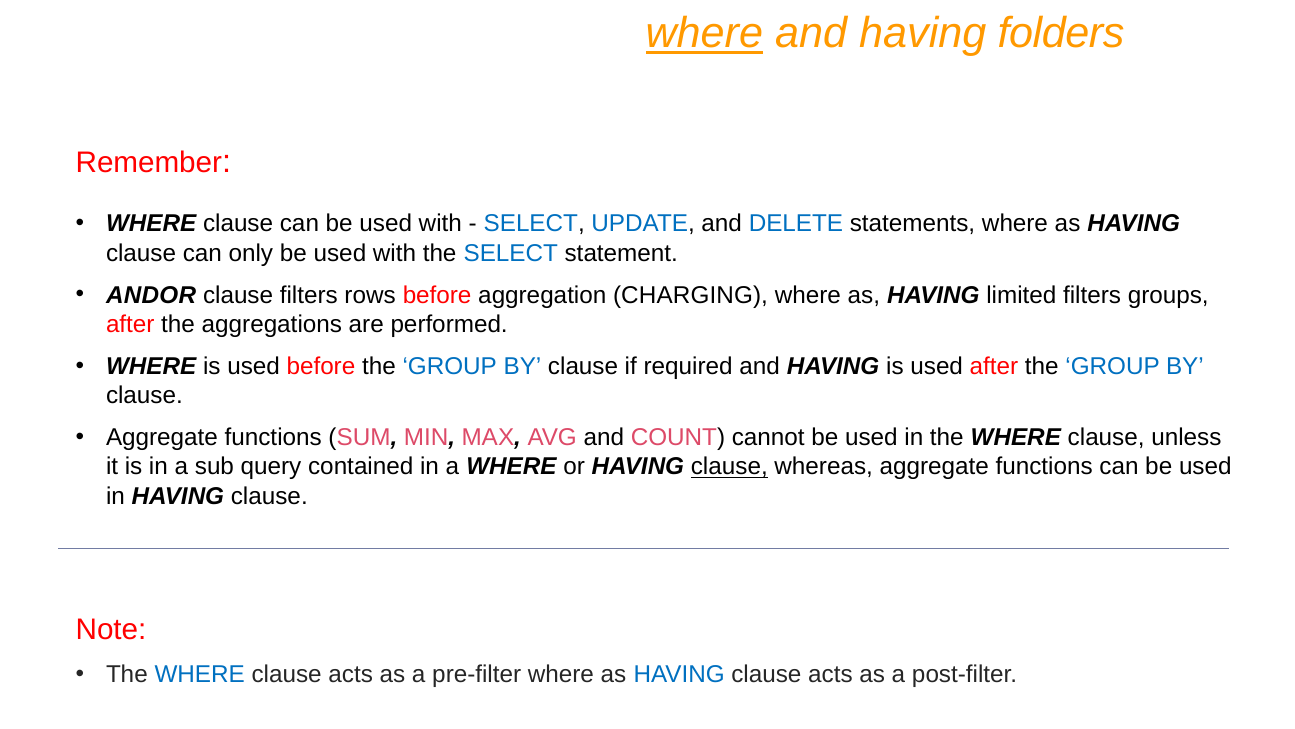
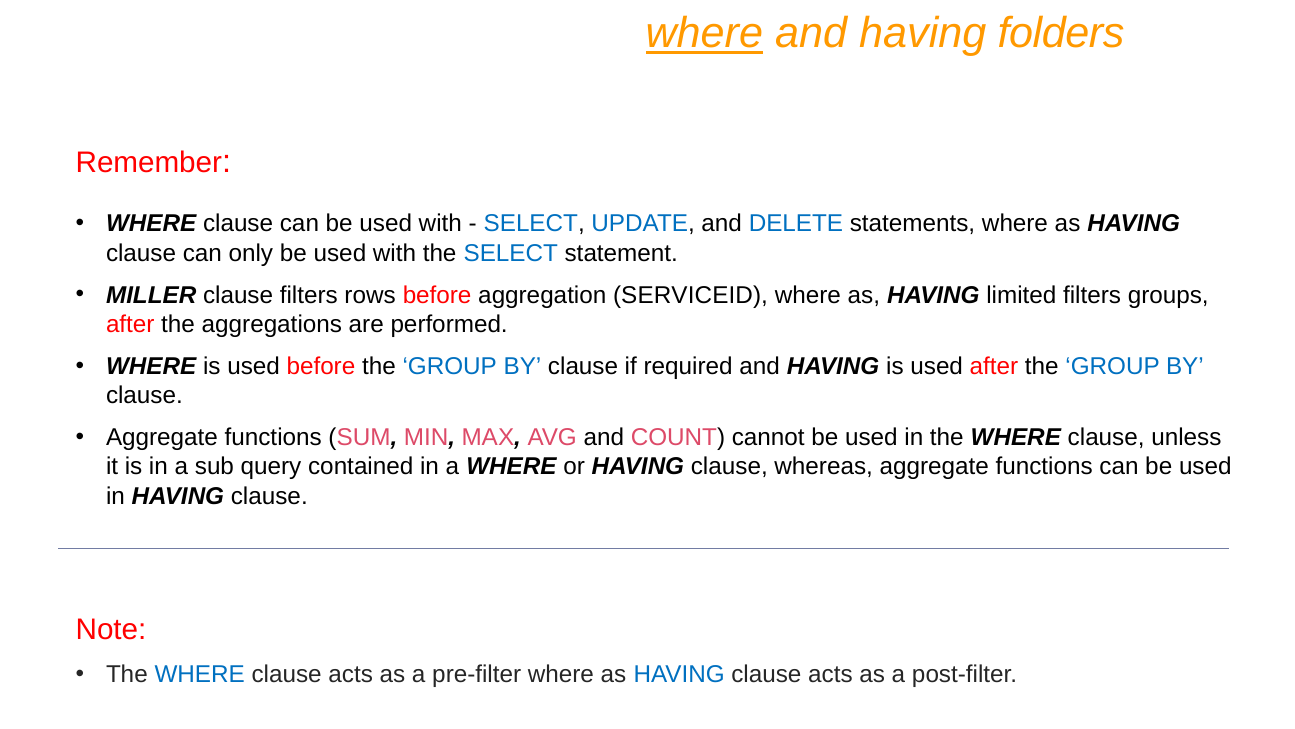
ANDOR: ANDOR -> MILLER (151, 295)
CHARGING: CHARGING -> SERVICEID (691, 295)
clause underline: present -> none (729, 466)
